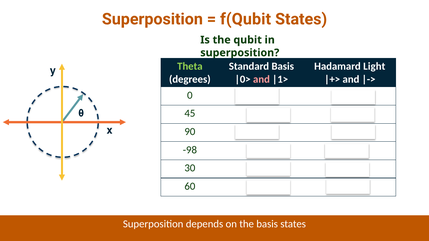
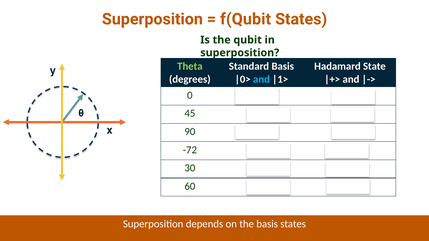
Light: Light -> State (374, 66)
and colour: pink -> light blue (261, 79)
-98: -98 -> -72 (190, 150)
